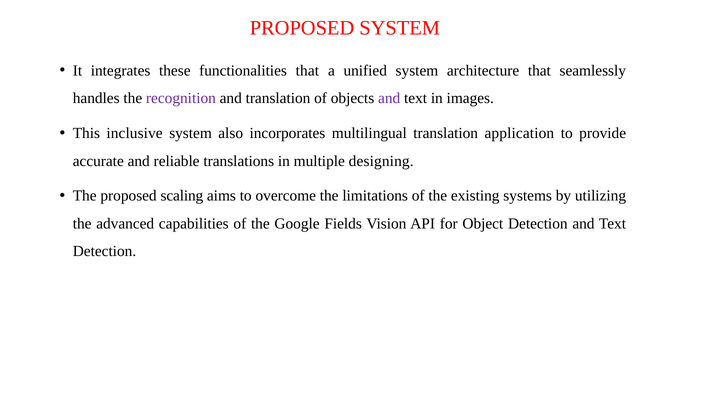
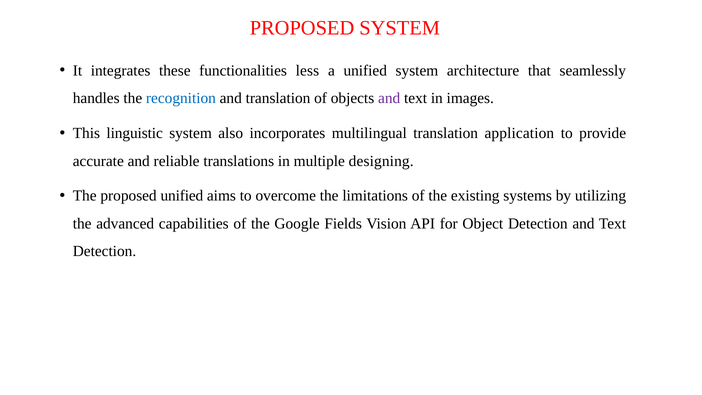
functionalities that: that -> less (307, 71)
recognition colour: purple -> blue (181, 98)
inclusive: inclusive -> linguistic (135, 133)
proposed scaling: scaling -> unified (182, 196)
